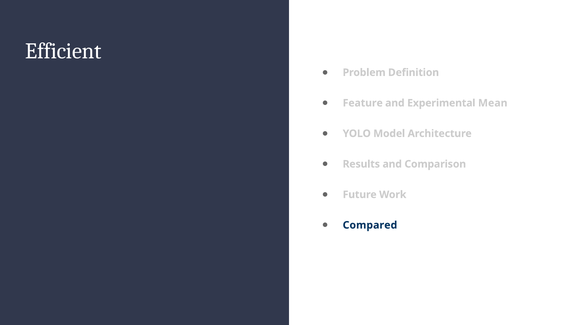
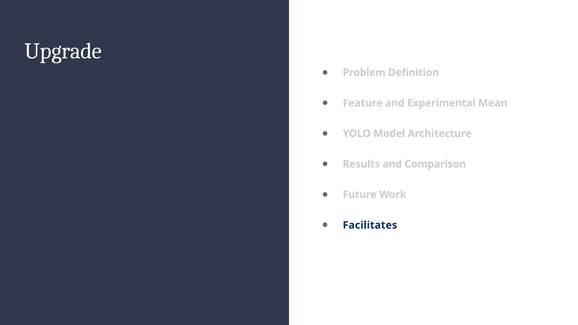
Efficient: Efficient -> Upgrade (63, 51)
Compared: Compared -> Facilitates (370, 225)
